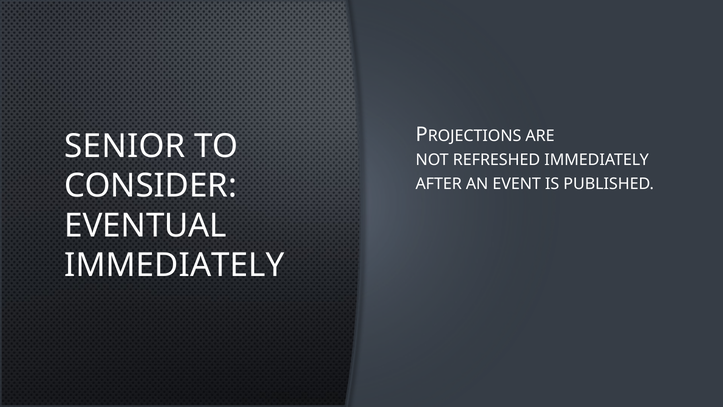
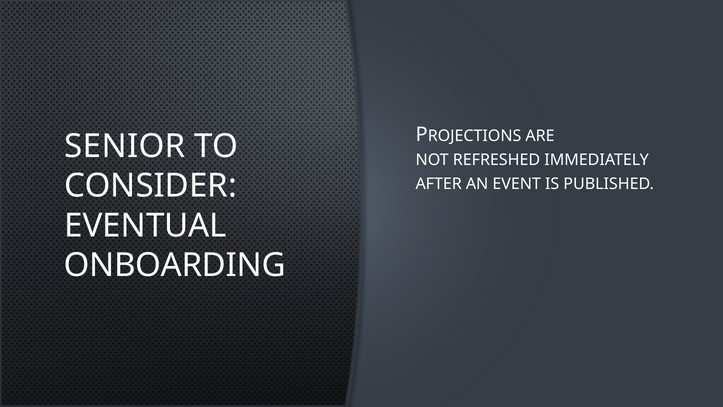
IMMEDIATELY: IMMEDIATELY -> ONBOARDING (175, 265)
